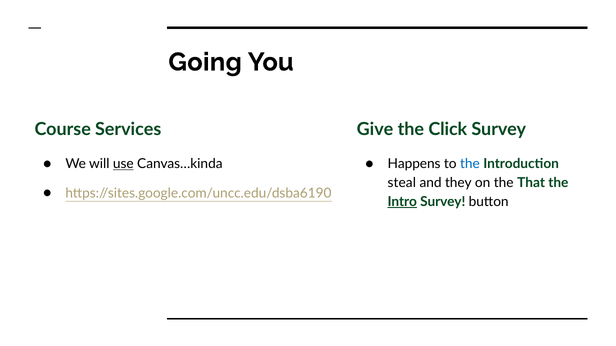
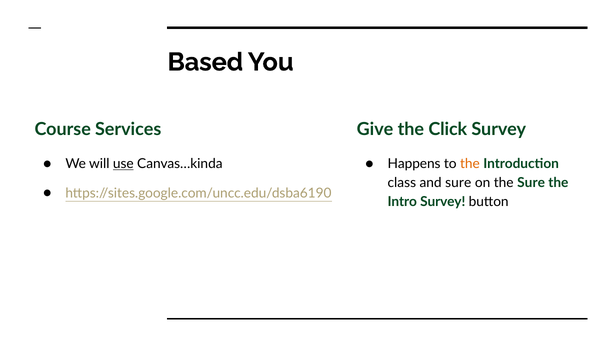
Going: Going -> Based (205, 62)
the colour: blue -> orange (470, 164)
steal: steal -> class (402, 183)
and they: they -> sure (458, 183)
the That: That -> Sure (531, 183)
Intro underline: present -> none (402, 202)
